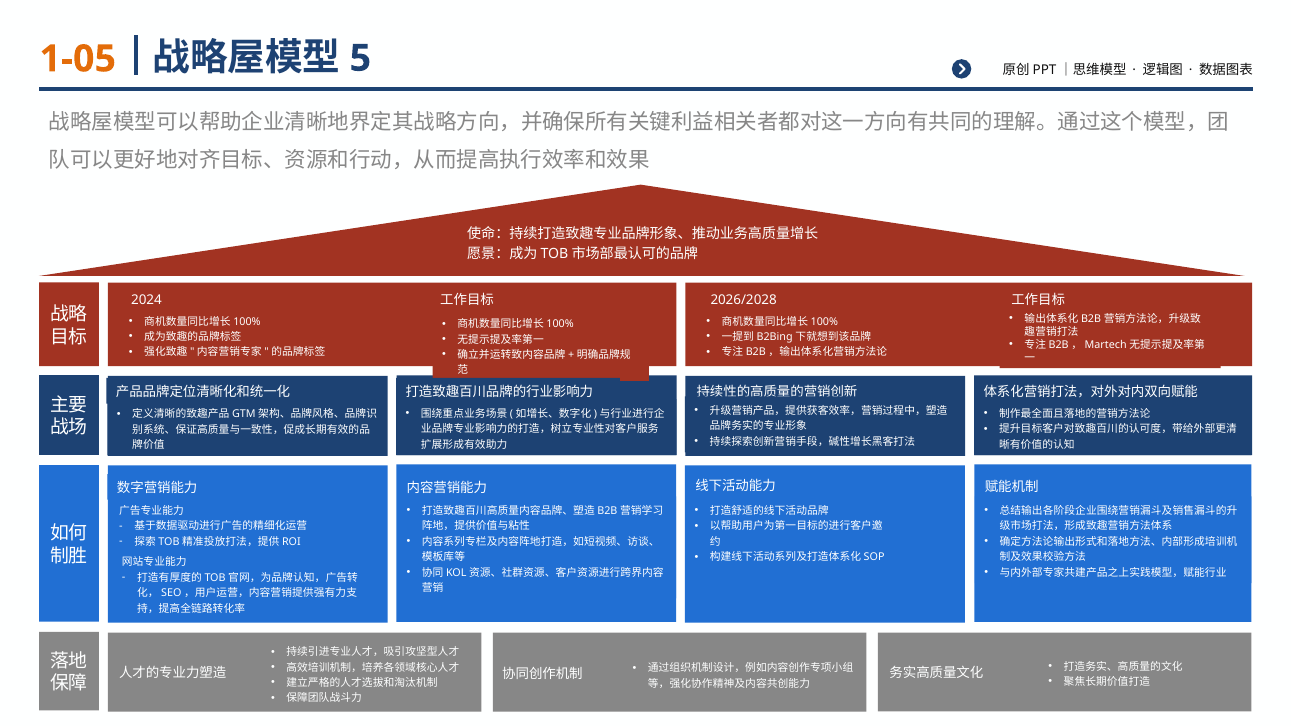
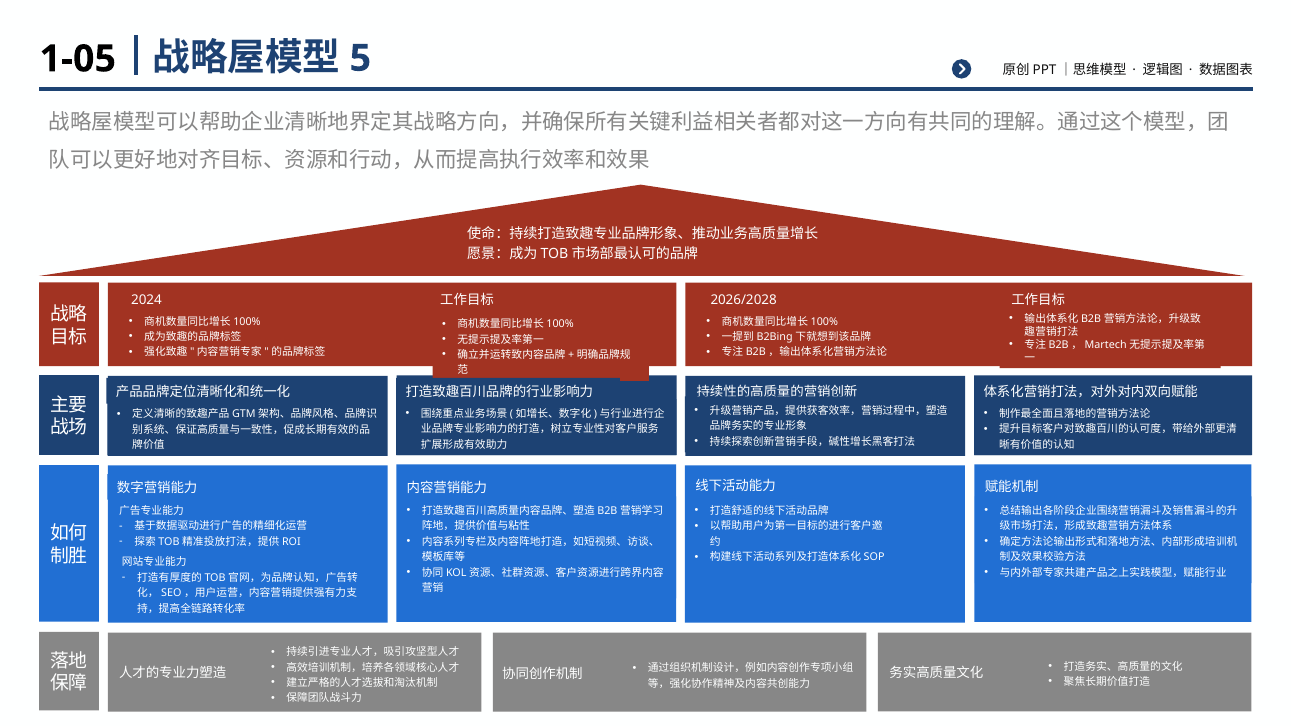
1-05 colour: orange -> black (78, 59)
